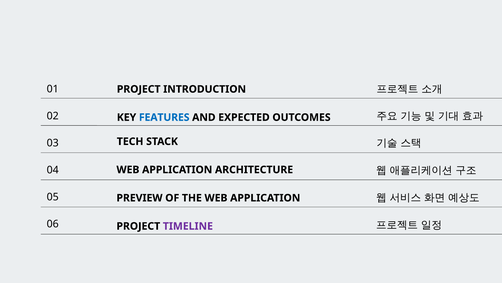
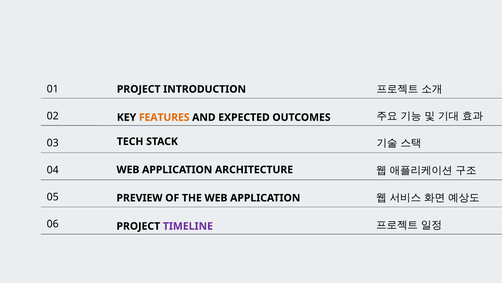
FEATURES colour: blue -> orange (164, 117)
